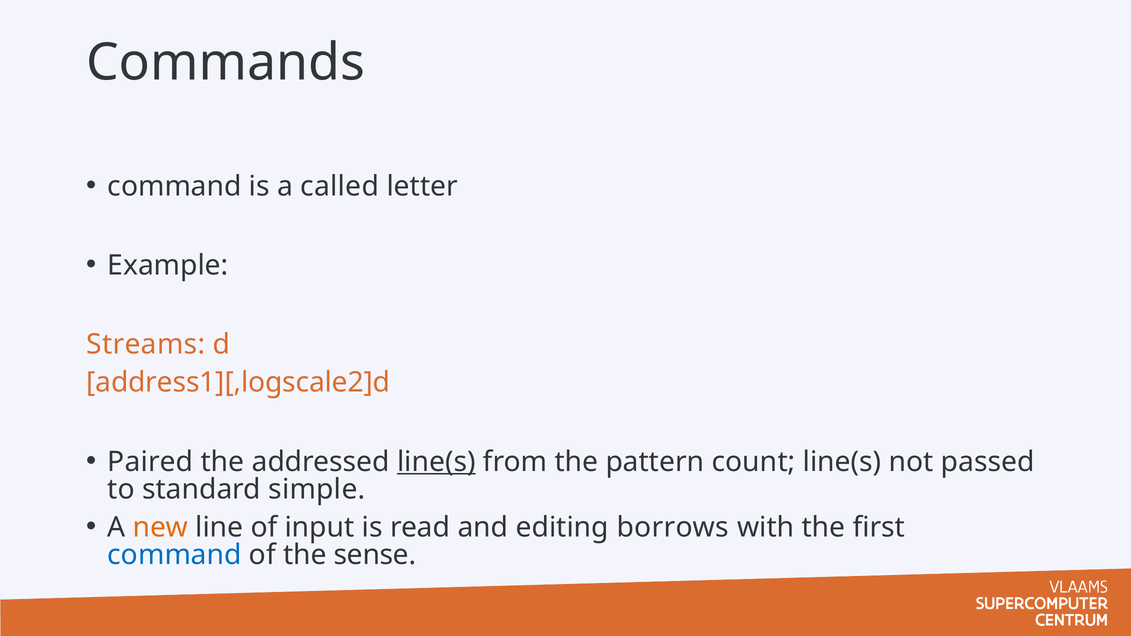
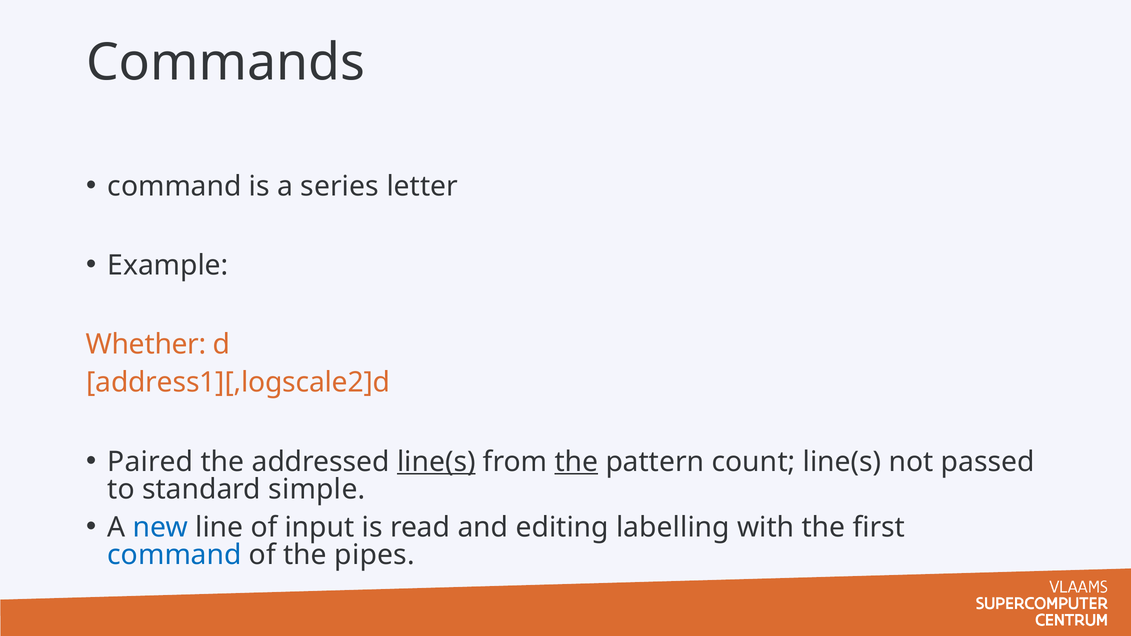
called: called -> series (340, 186)
Streams: Streams -> Whether (146, 345)
the underline: none -> present (576, 462)
new colour: orange -> blue (160, 527)
borrows: borrows -> labelling (673, 527)
sense: sense -> pipes (375, 555)
